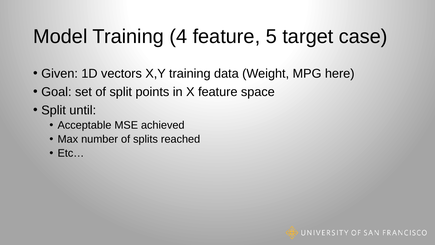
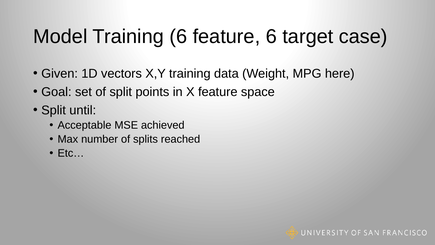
Training 4: 4 -> 6 (178, 37)
feature 5: 5 -> 6 (271, 37)
